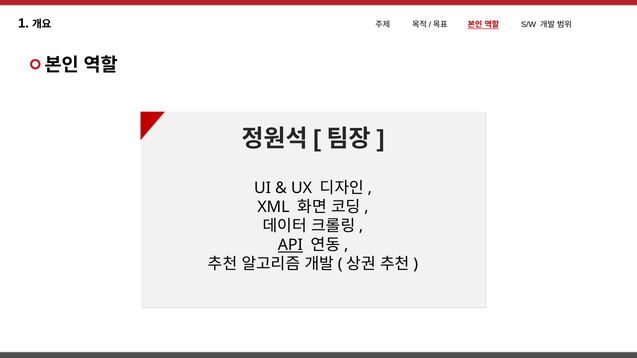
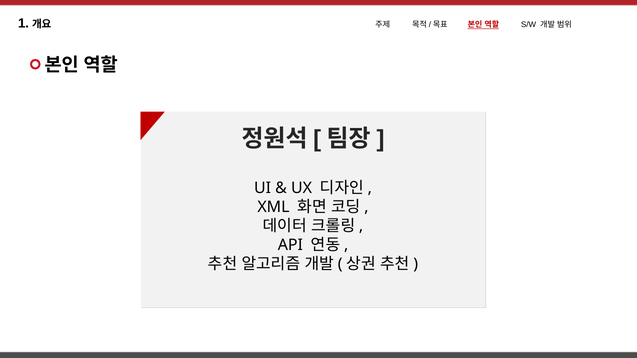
API underline: present -> none (290, 245)
